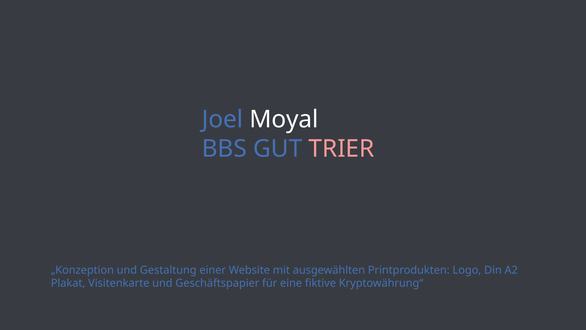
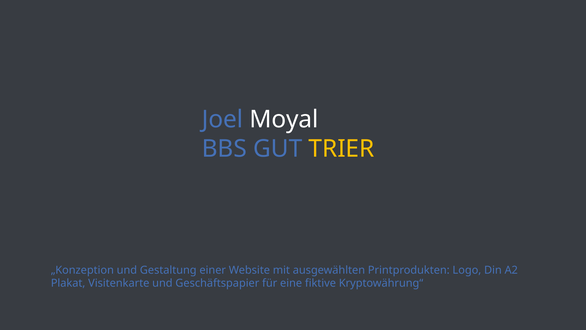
TRIER colour: pink -> yellow (341, 149)
